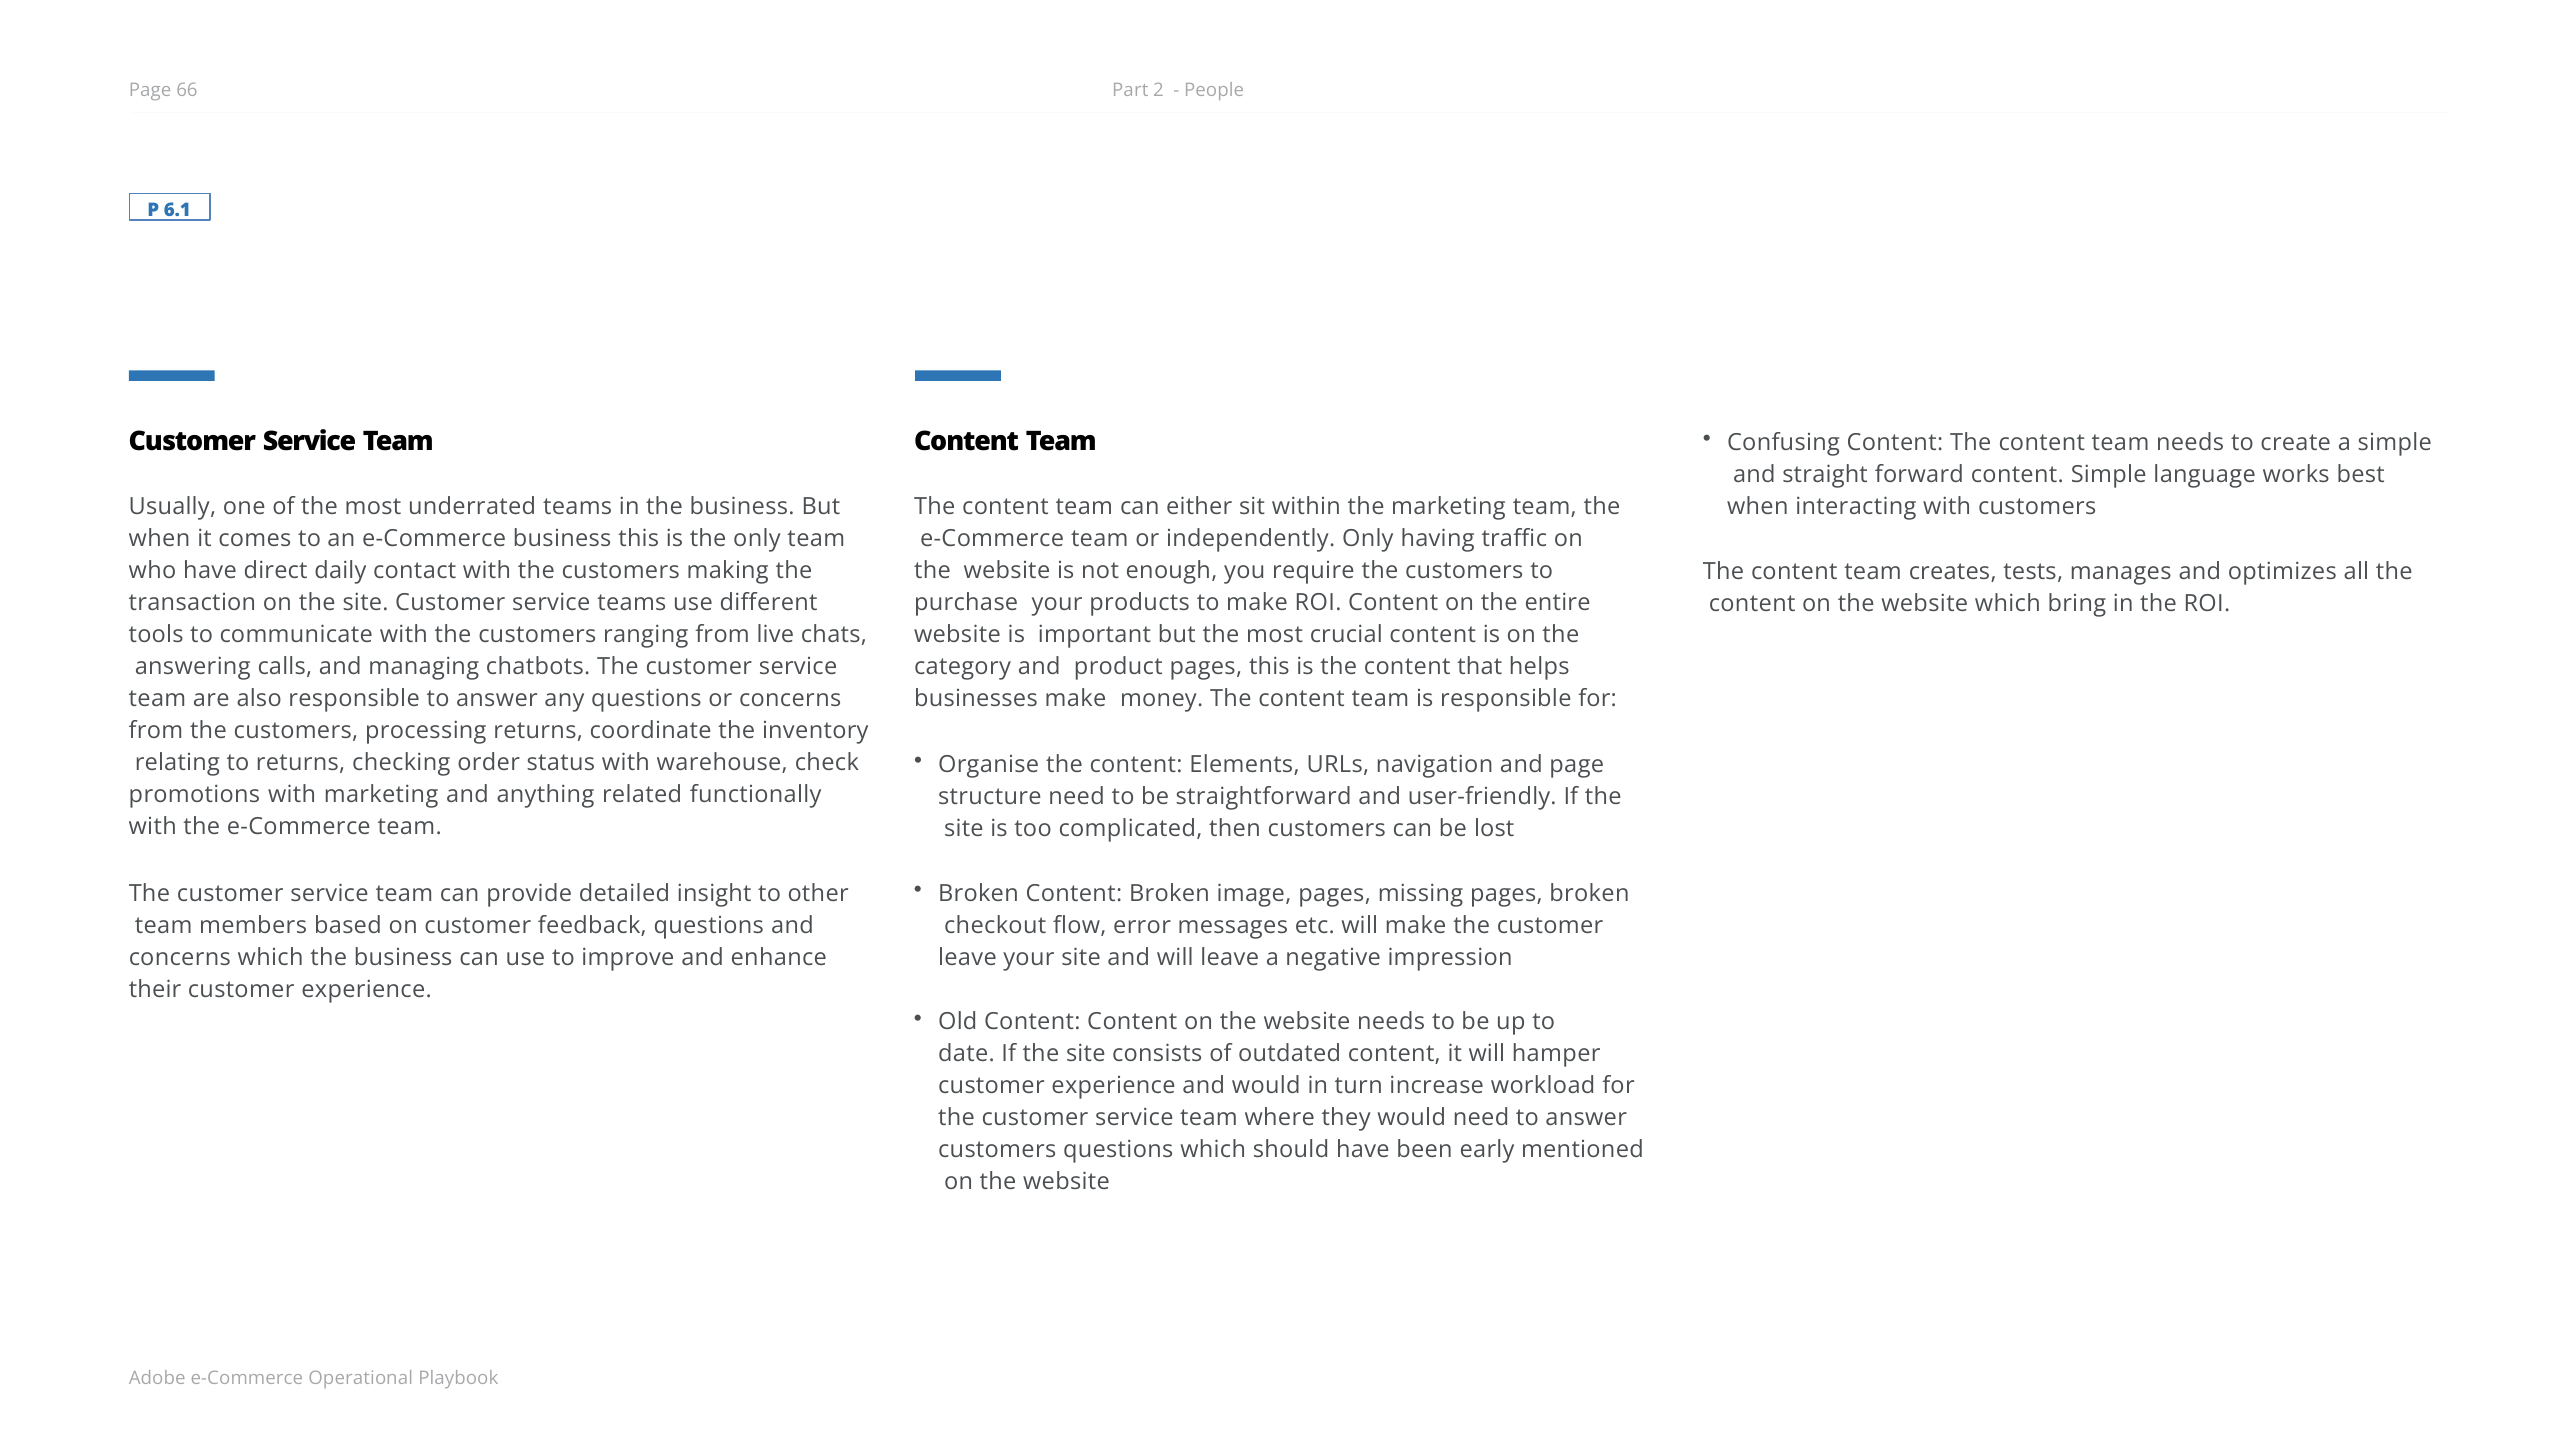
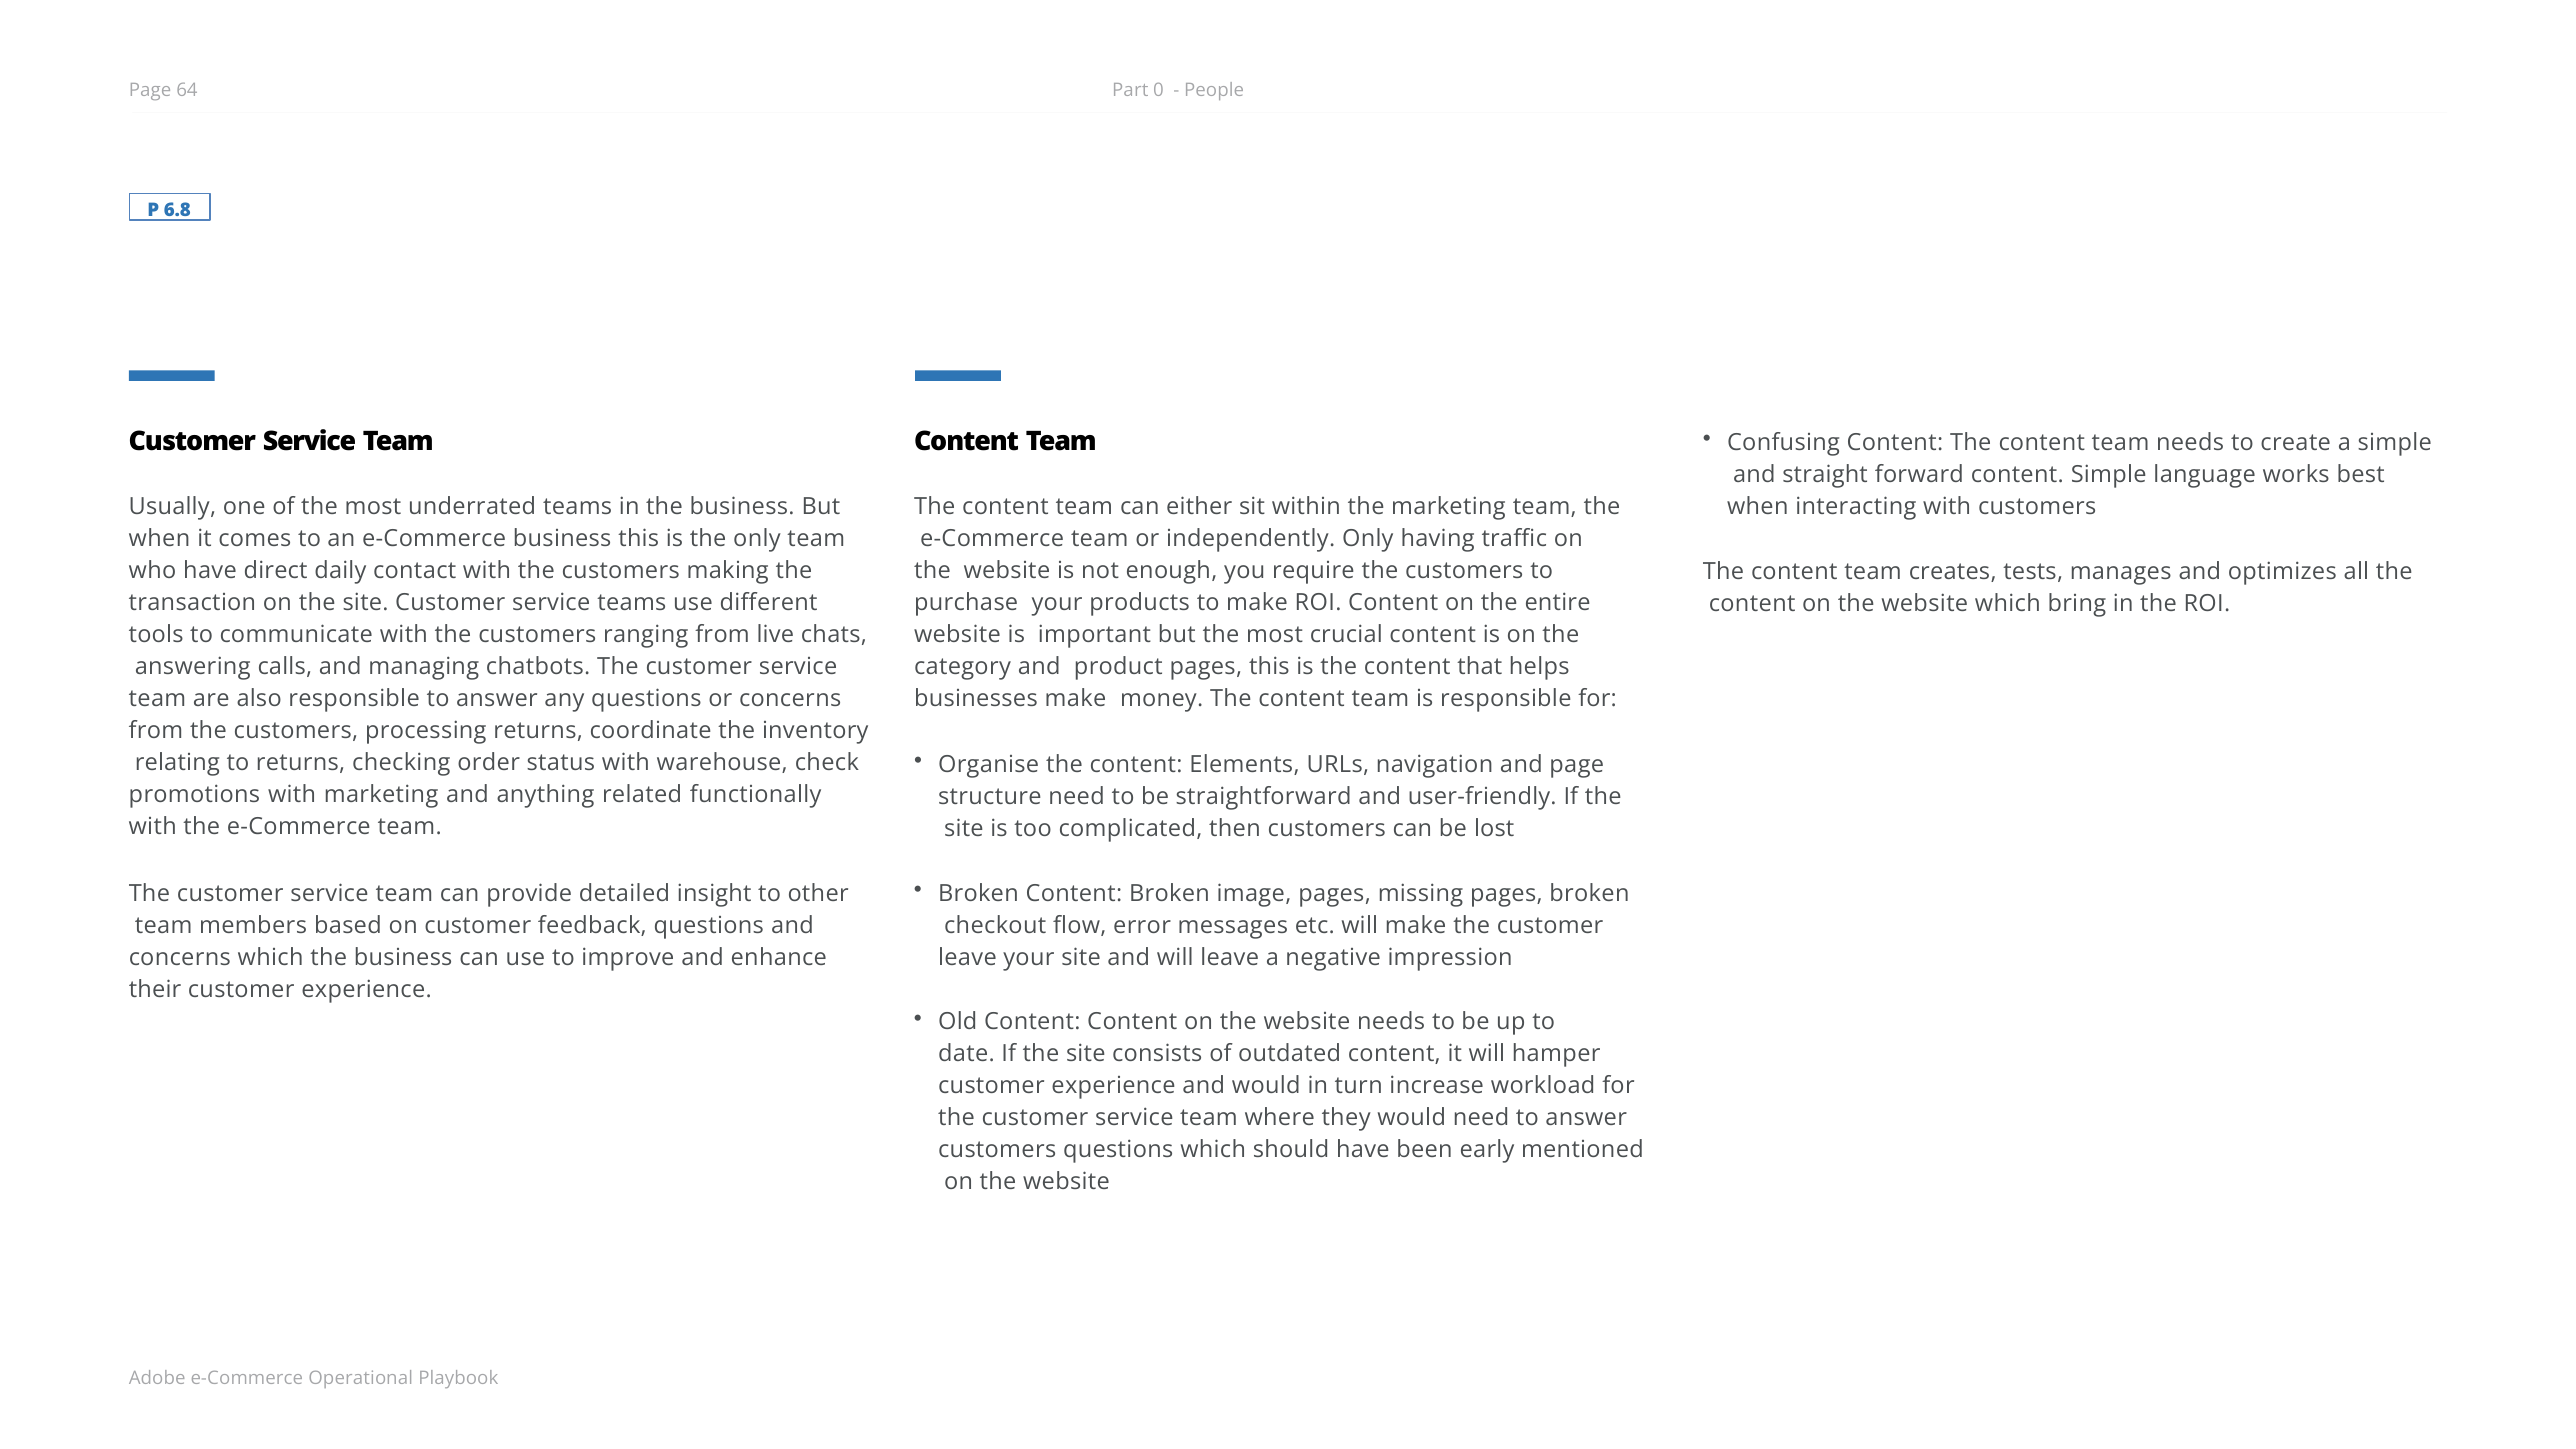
66: 66 -> 64 (187, 90)
2: 2 -> 0 (1159, 90)
6.1: 6.1 -> 6.8 (177, 210)
